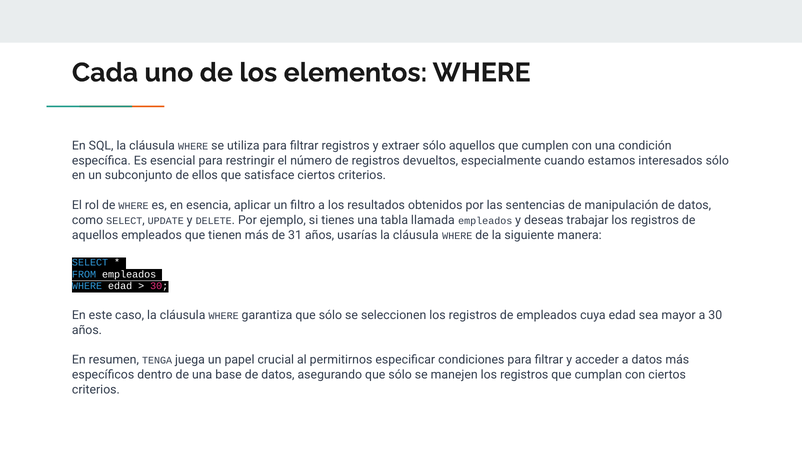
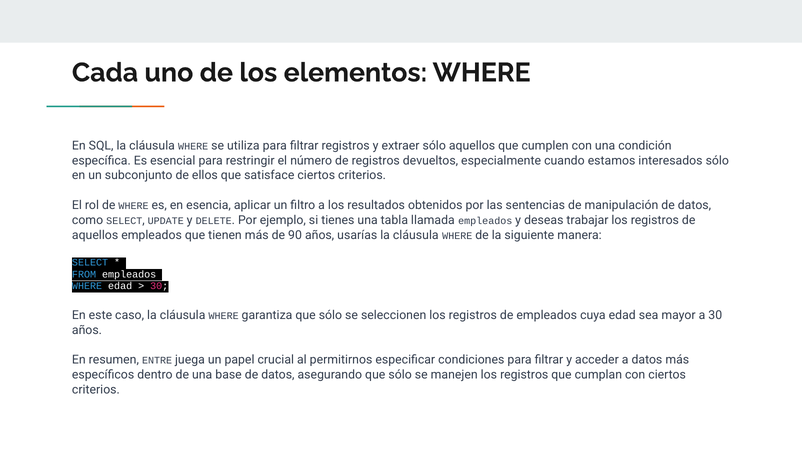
31: 31 -> 90 (295, 235)
TENGA: TENGA -> ENTRE (157, 361)
